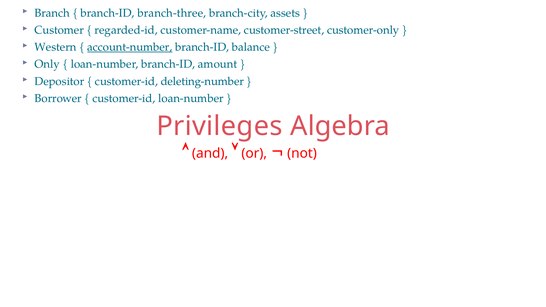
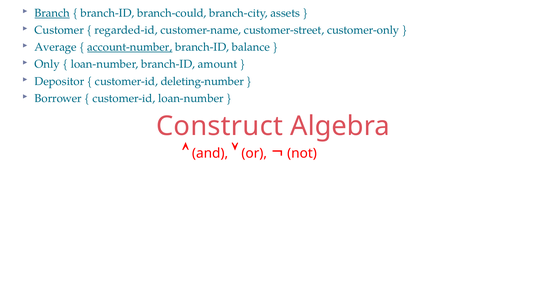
Branch underline: none -> present (52, 13)
branch-three: branch-three -> branch-could (172, 13)
Western: Western -> Average (56, 47)
Privileges: Privileges -> Construct (219, 126)
